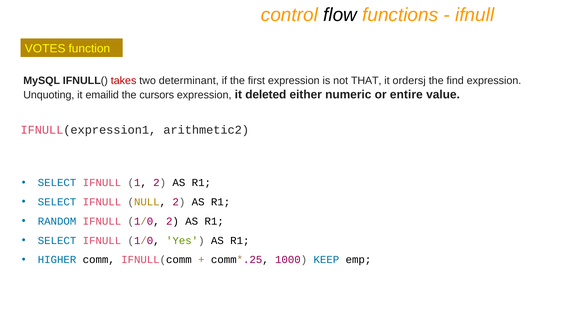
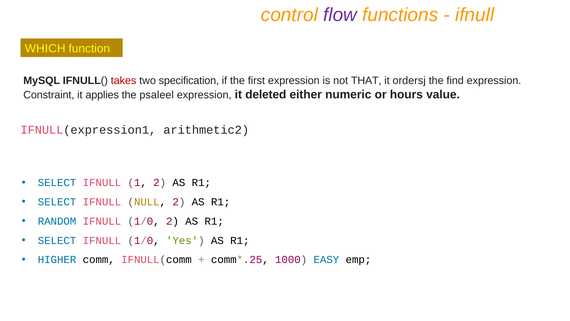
flow colour: black -> purple (340, 15)
VOTES: VOTES -> WHICH (45, 49)
determinant: determinant -> specification (189, 81)
Unquoting: Unquoting -> Constraint (49, 95)
emailid: emailid -> applies (102, 95)
cursors: cursors -> psaleel (157, 95)
entire: entire -> hours (406, 94)
KEEP: KEEP -> EASY (326, 259)
